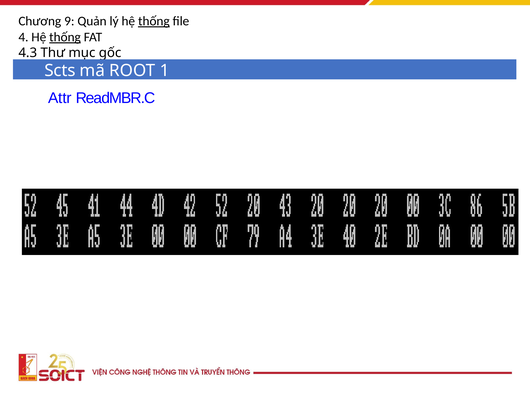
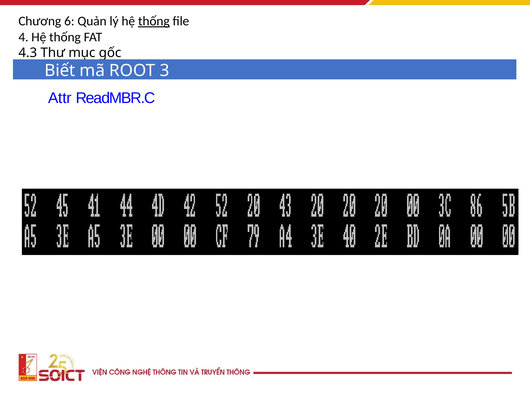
9: 9 -> 6 (69, 21)
thống underline: present -> none (65, 37)
Scts: Scts -> Biết (60, 71)
1: 1 -> 3 (165, 71)
